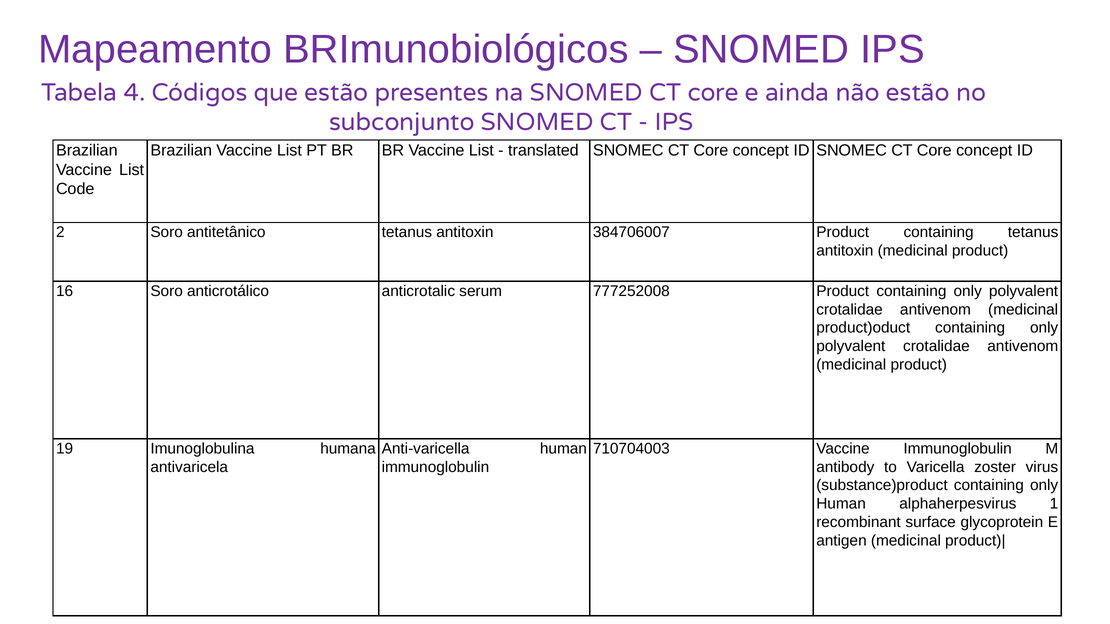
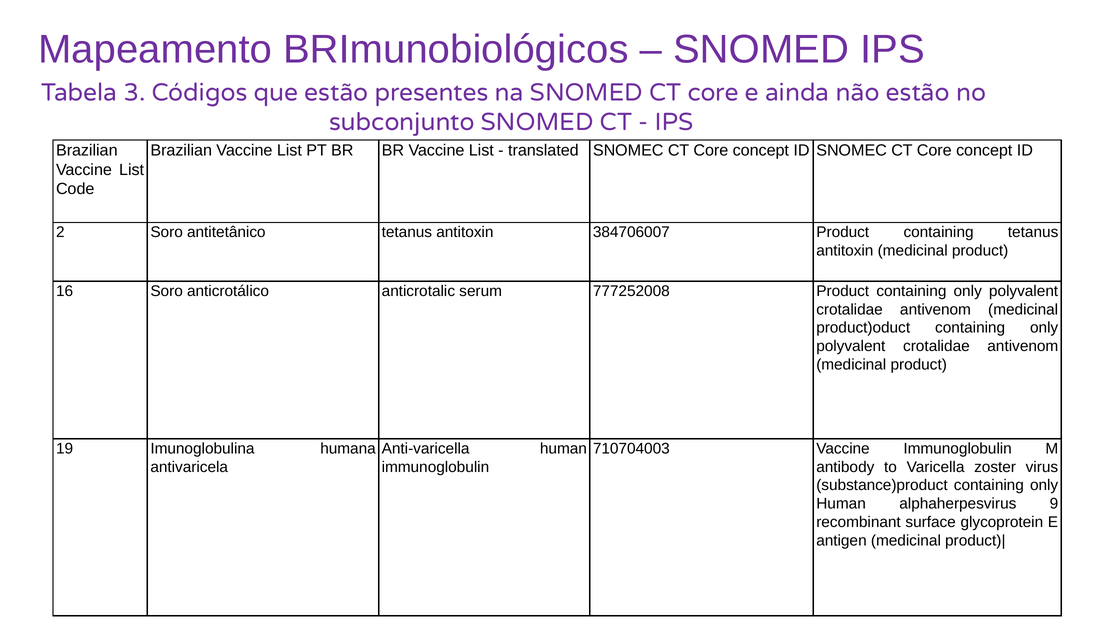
4: 4 -> 3 (135, 93)
1: 1 -> 9 (1054, 504)
